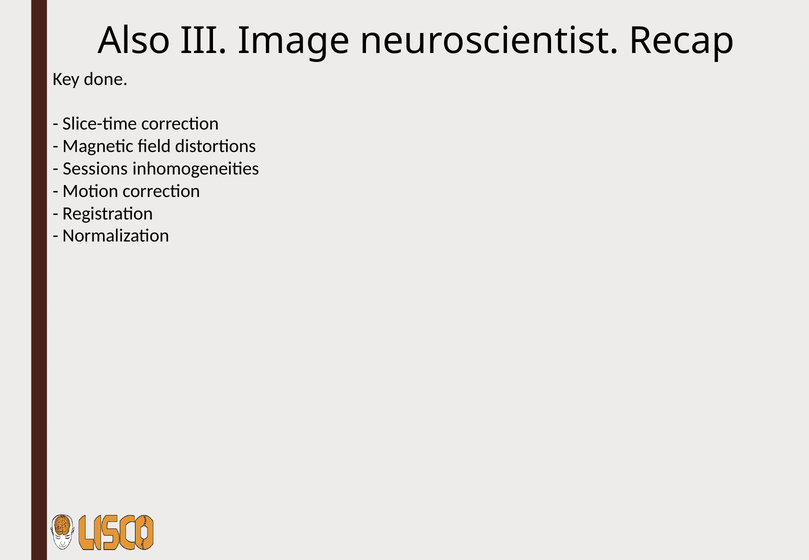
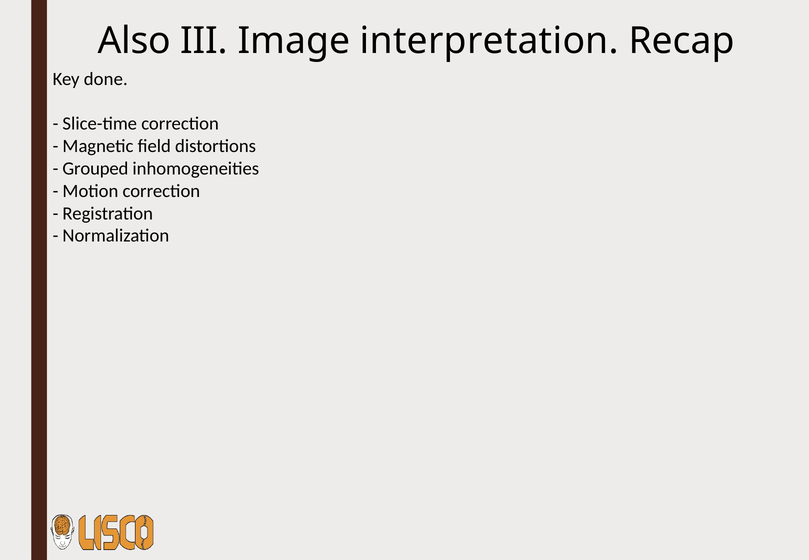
neuroscientist: neuroscientist -> interpretation (489, 41)
Sessions: Sessions -> Grouped (95, 169)
